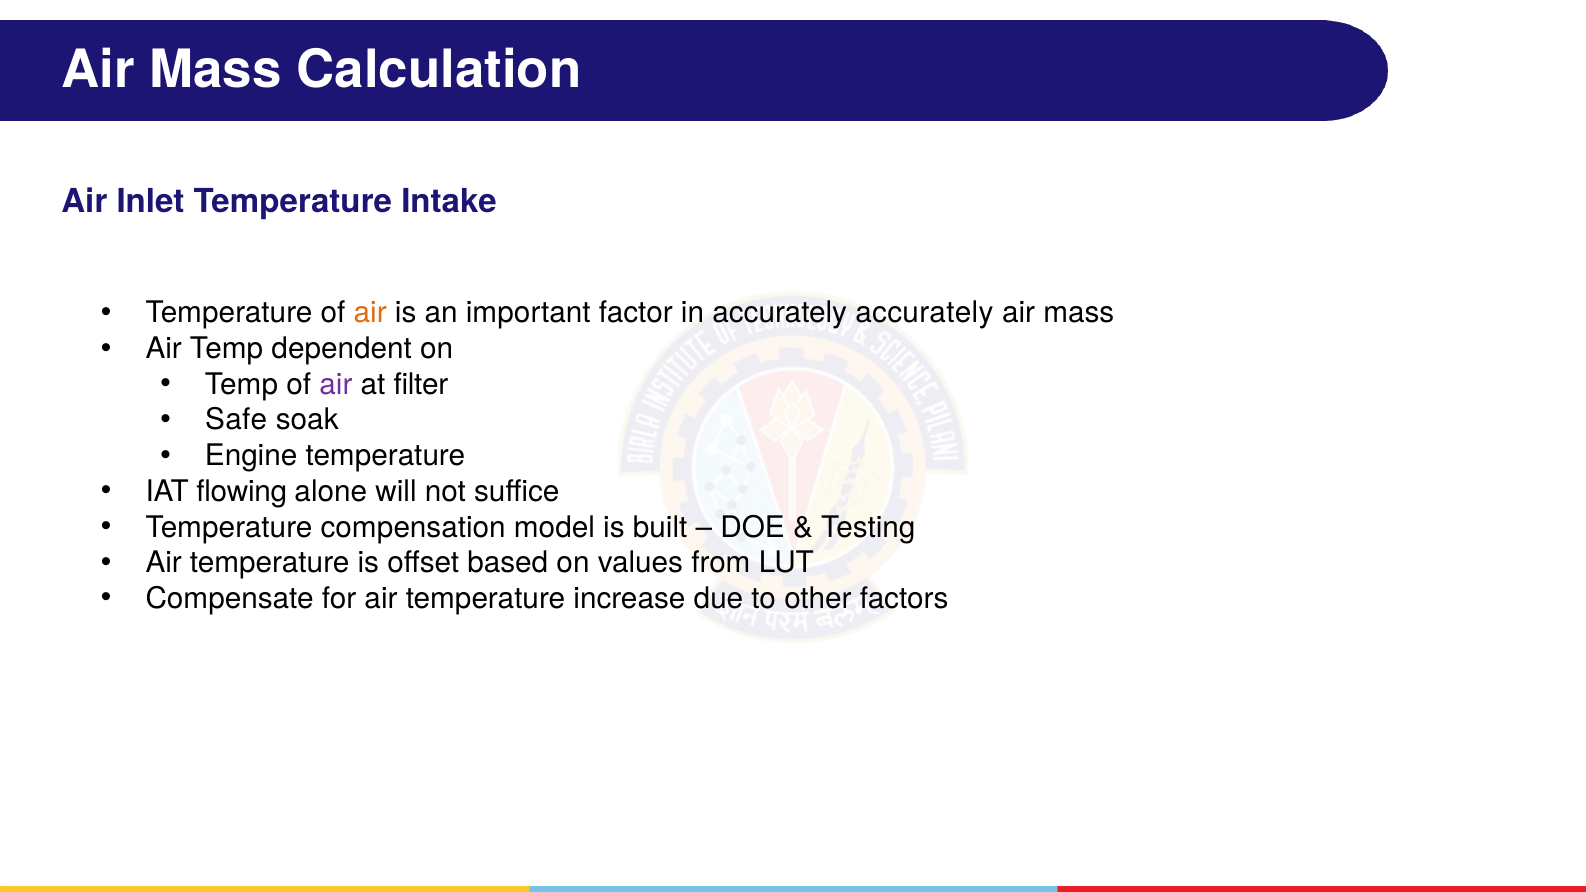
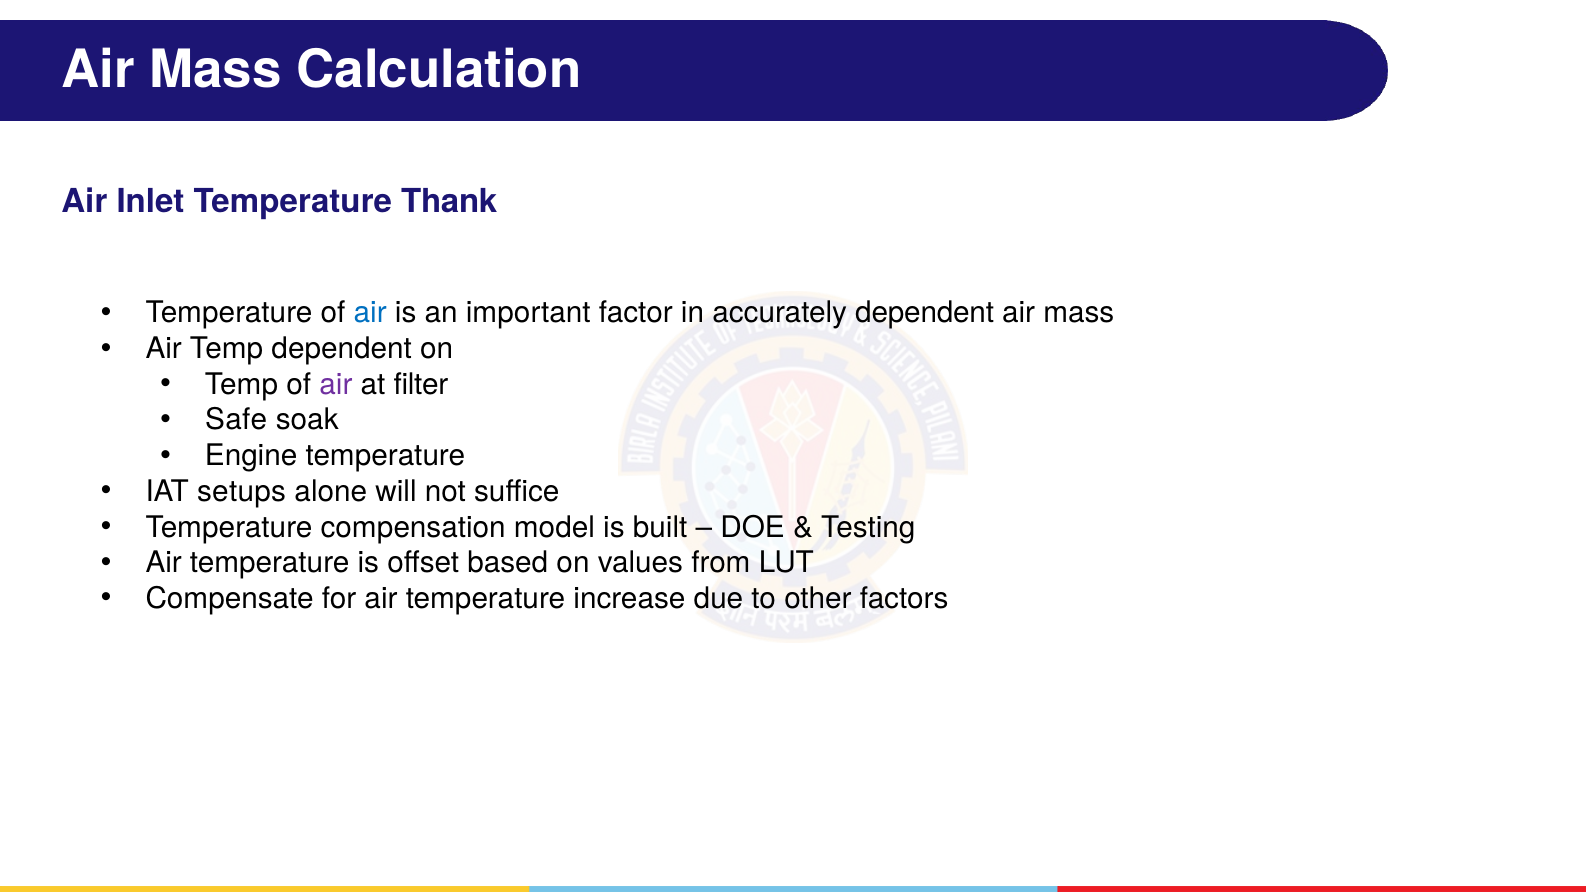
Intake: Intake -> Thank (449, 202)
air colour: orange -> blue (370, 313)
accurately accurately: accurately -> dependent (925, 313)
flowing: flowing -> setups (242, 492)
